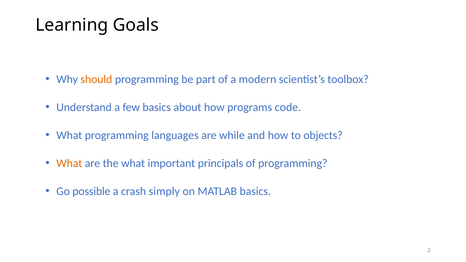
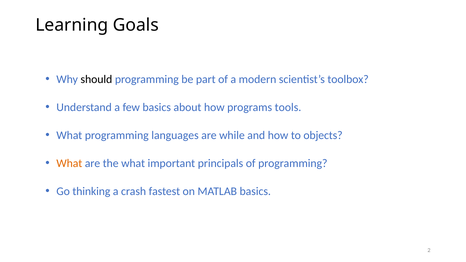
should colour: orange -> black (96, 79)
code: code -> tools (288, 107)
possible: possible -> thinking (91, 191)
simply: simply -> fastest (164, 191)
